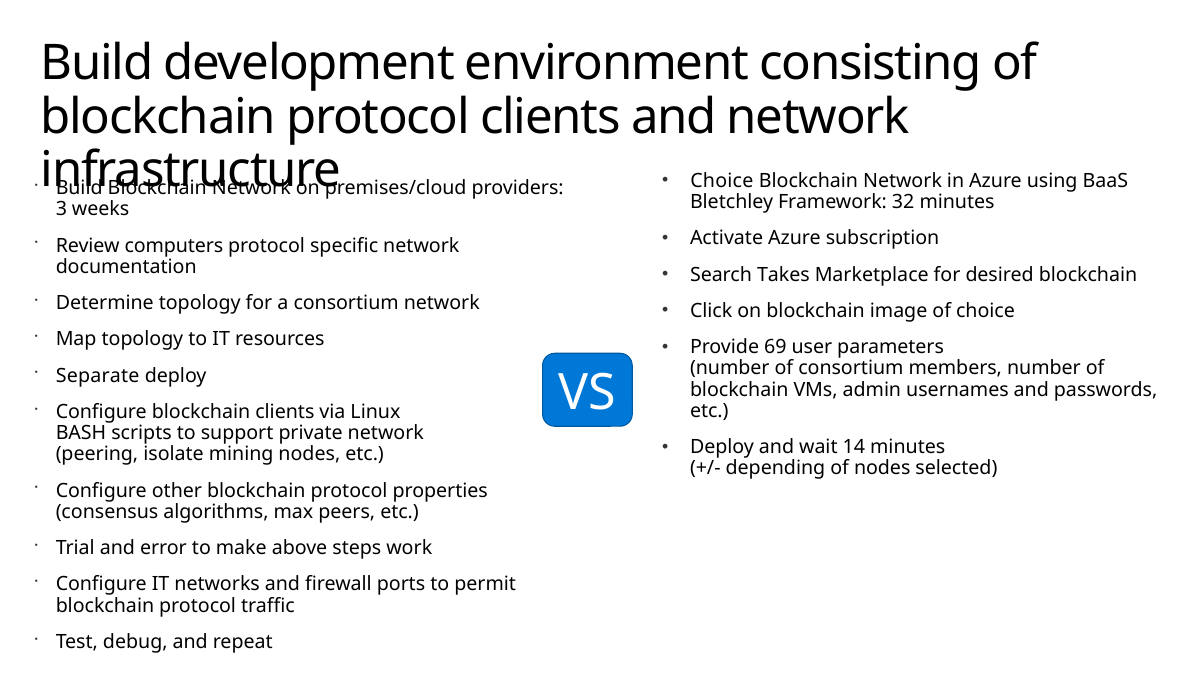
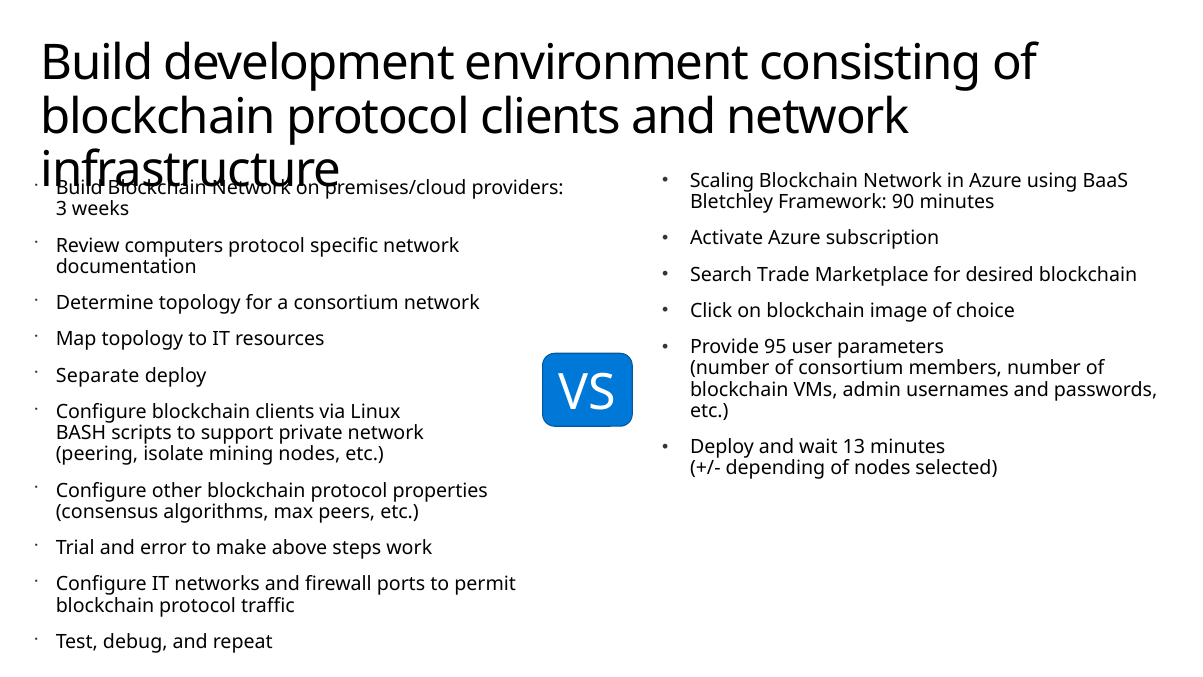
Choice: Choice -> Scaling (722, 181)
32: 32 -> 90 (903, 202)
Takes: Takes -> Trade (783, 274)
69: 69 -> 95 (775, 347)
14: 14 -> 13 (854, 447)
